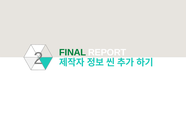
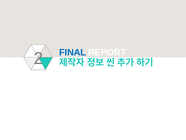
FINAL colour: green -> blue (73, 52)
